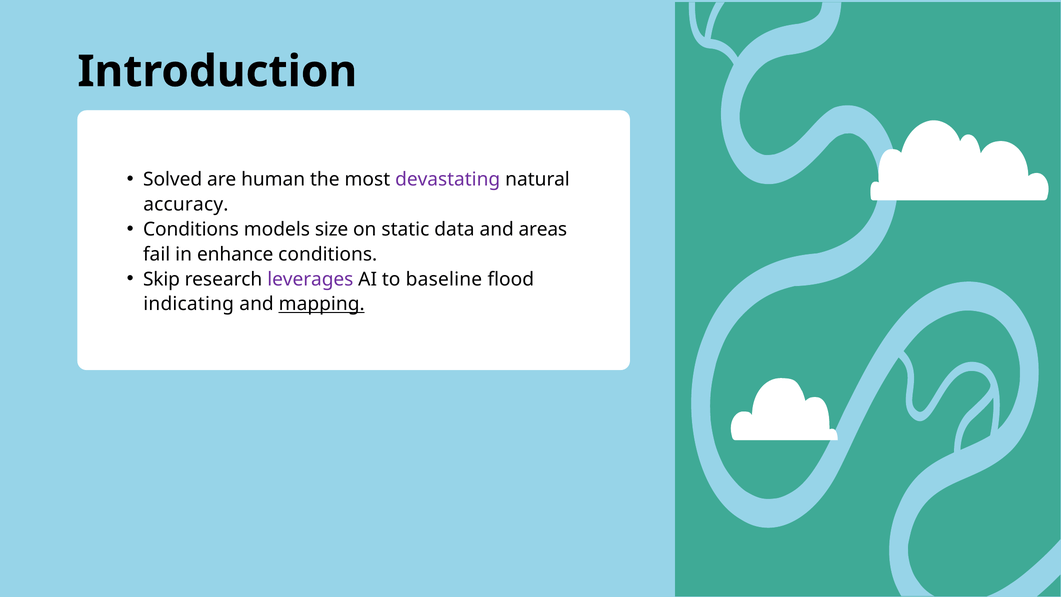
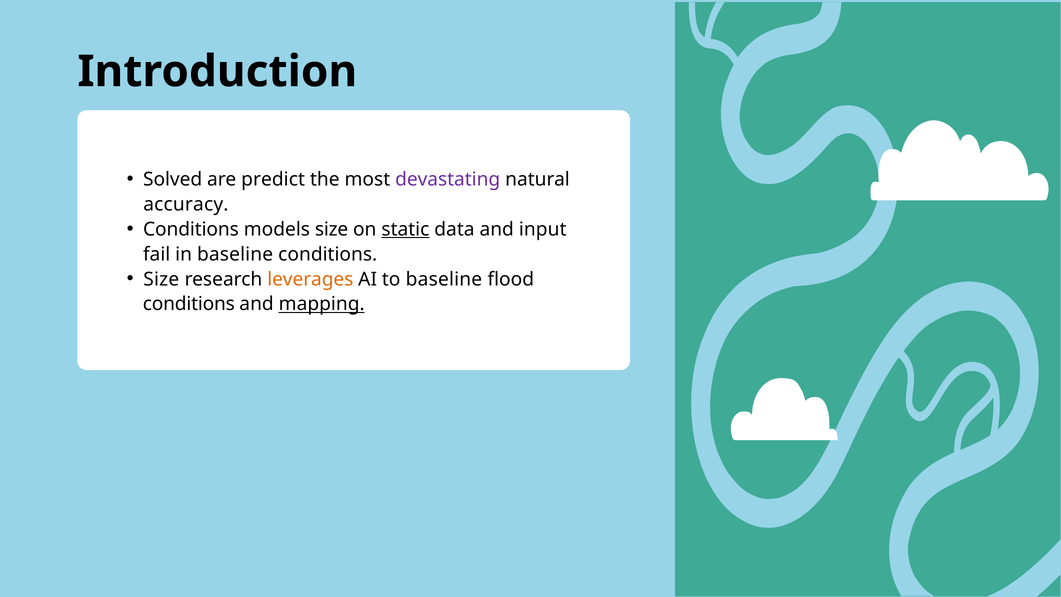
human: human -> predict (273, 180)
static underline: none -> present (405, 229)
areas: areas -> input (543, 229)
in enhance: enhance -> baseline (235, 254)
Skip: Skip -> Size (161, 279)
leverages colour: purple -> orange (310, 279)
indicating: indicating -> conditions (189, 304)
